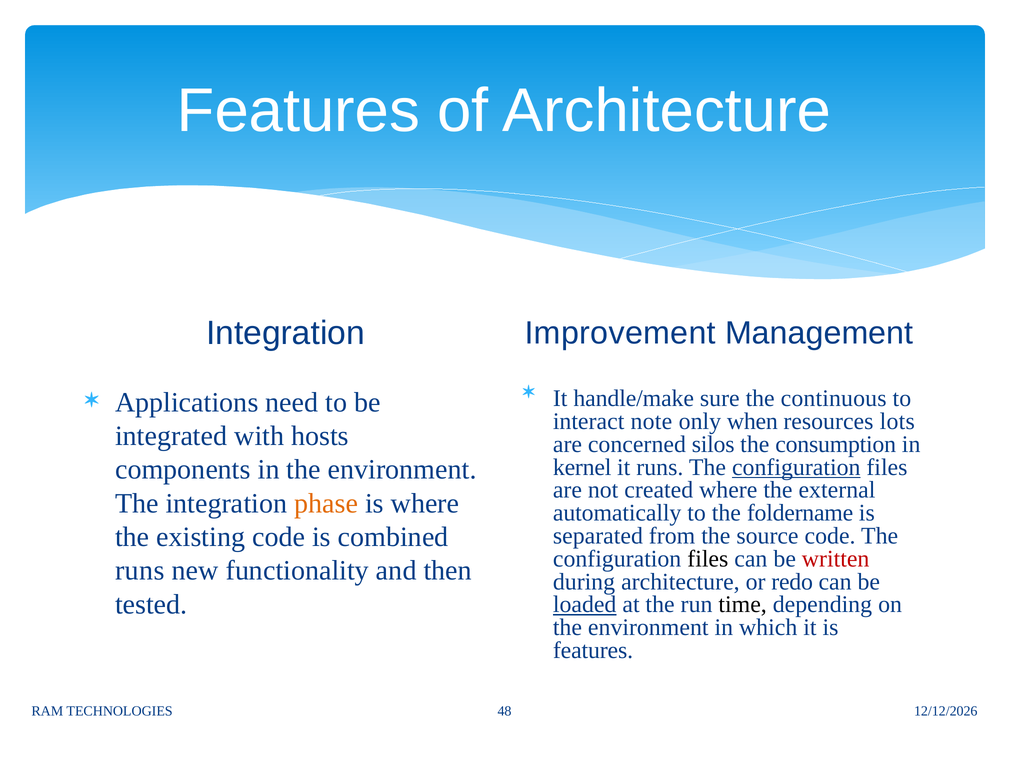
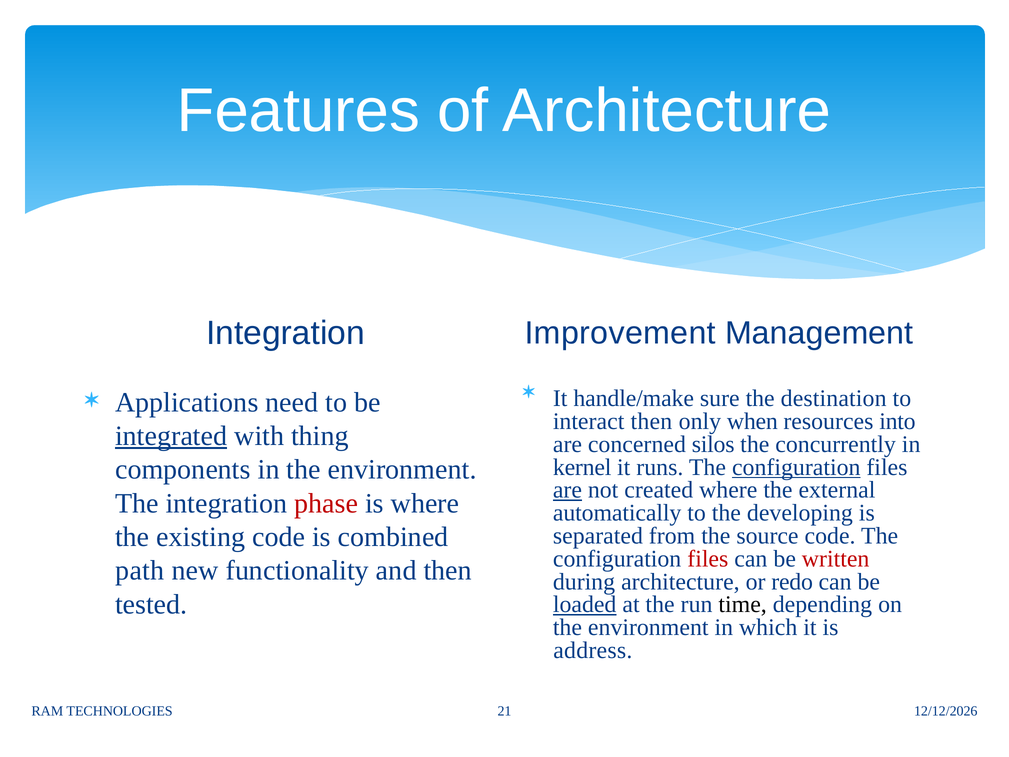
continuous: continuous -> destination (834, 398)
interact note: note -> then (651, 421)
lots: lots -> into (897, 421)
integrated underline: none -> present (171, 436)
hosts: hosts -> thing (320, 436)
consumption: consumption -> concurrently (836, 444)
are underline: none -> present (567, 490)
phase colour: orange -> red (326, 503)
foldername: foldername -> developing (800, 513)
files colour: black -> red (708, 559)
runs: runs -> path (140, 570)
features: features -> address (593, 650)
48: 48 -> 21 (504, 711)
